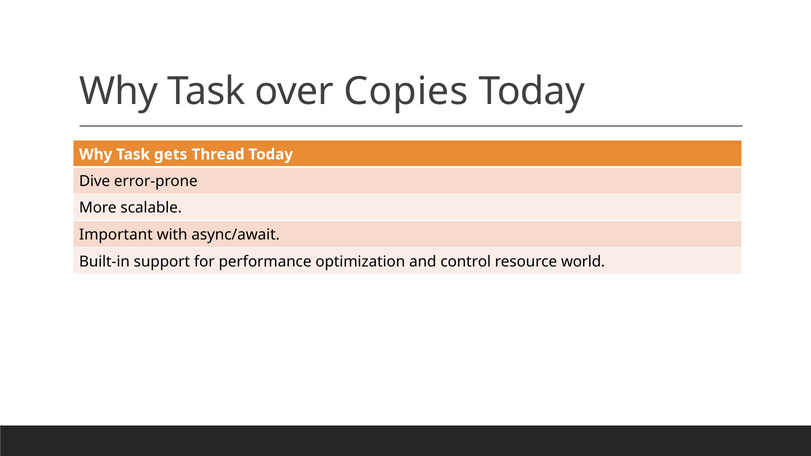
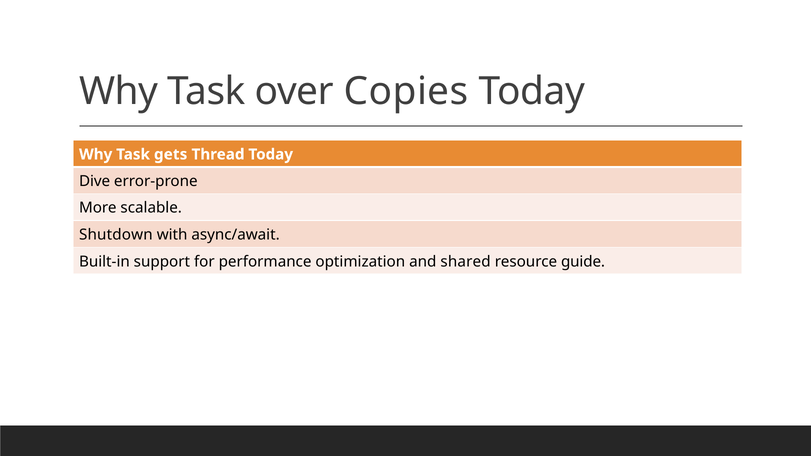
Important: Important -> Shutdown (116, 235)
control: control -> shared (466, 262)
world: world -> guide (583, 262)
